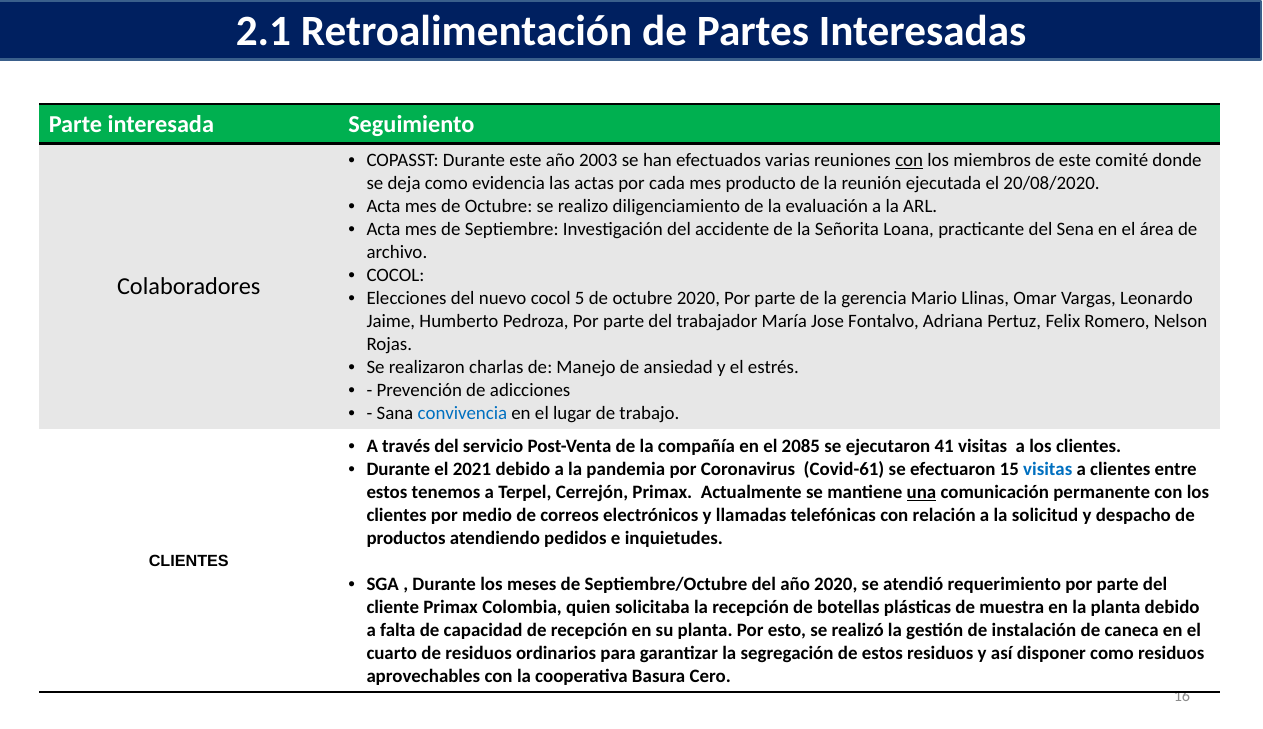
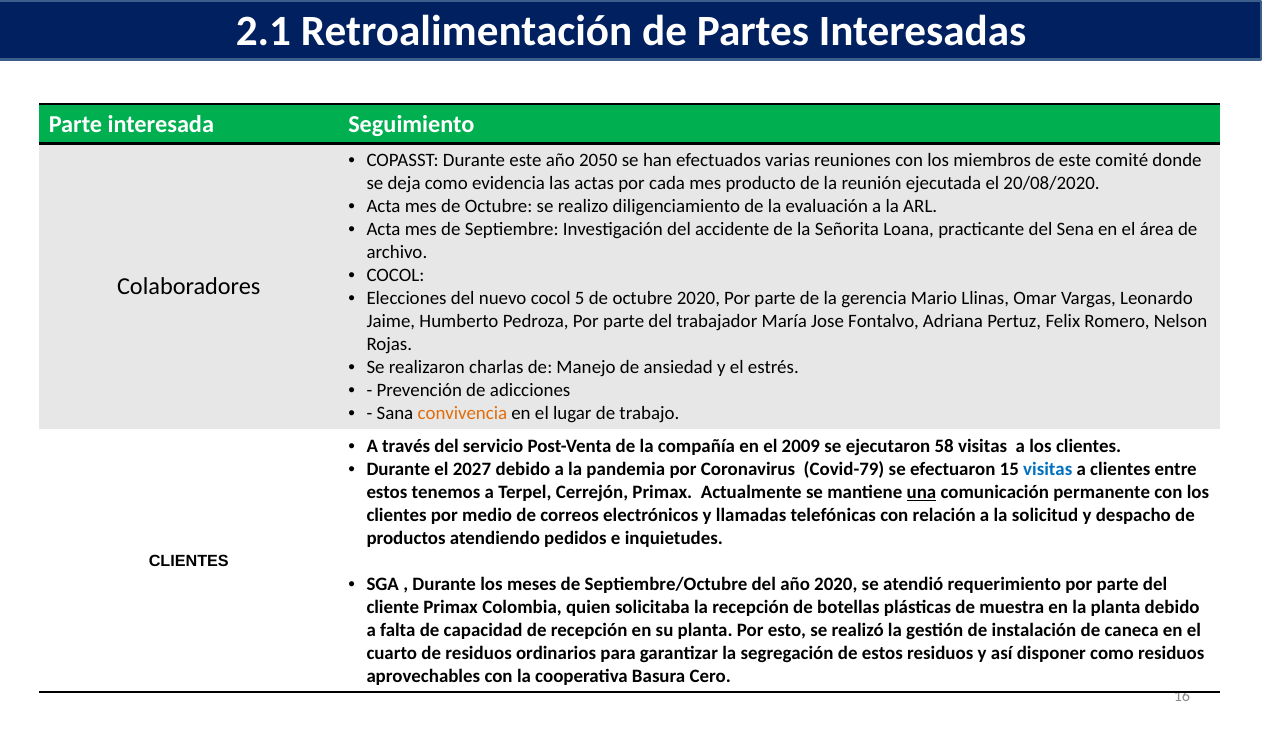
2003: 2003 -> 2050 (598, 160)
con underline: present -> none (909, 160)
convivencia colour: blue -> orange (462, 413)
2085: 2085 -> 2009 (801, 446)
41: 41 -> 58 (944, 446)
2021: 2021 -> 2027 (472, 469)
Covid-61: Covid-61 -> Covid-79 (844, 469)
